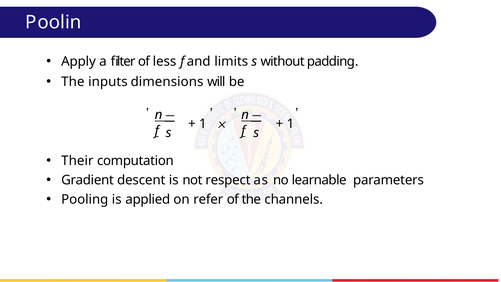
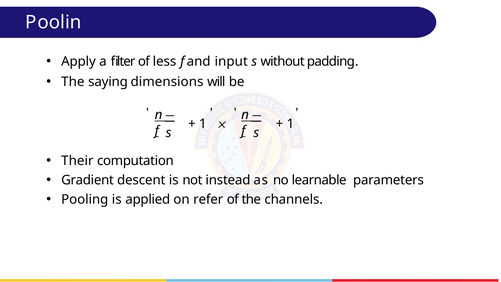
limits: limits -> input (231, 62)
inputs: inputs -> saying (108, 82)
respect: respect -> instead (228, 180)
